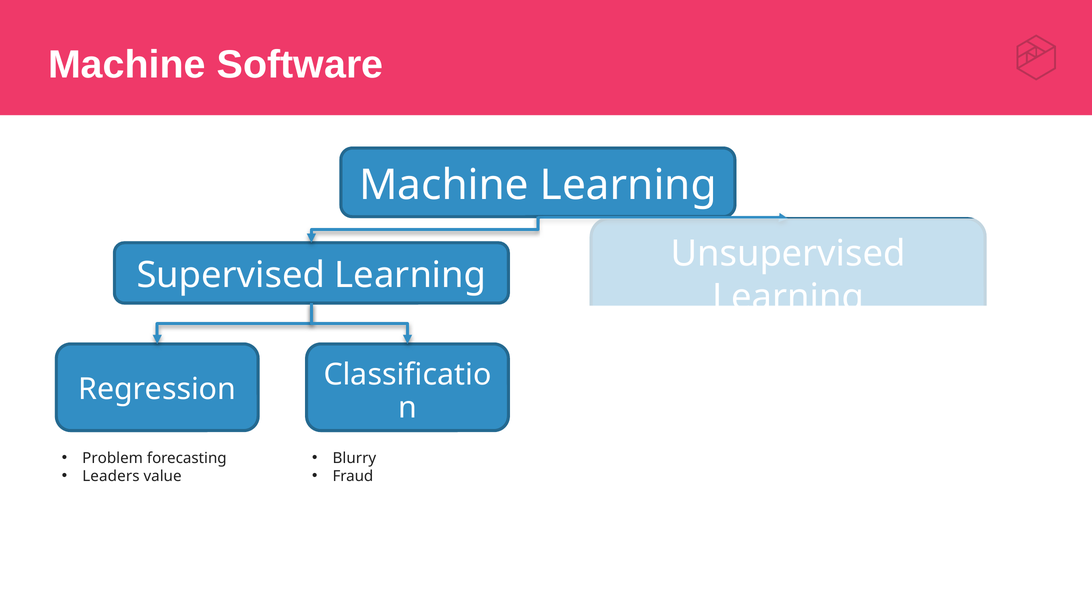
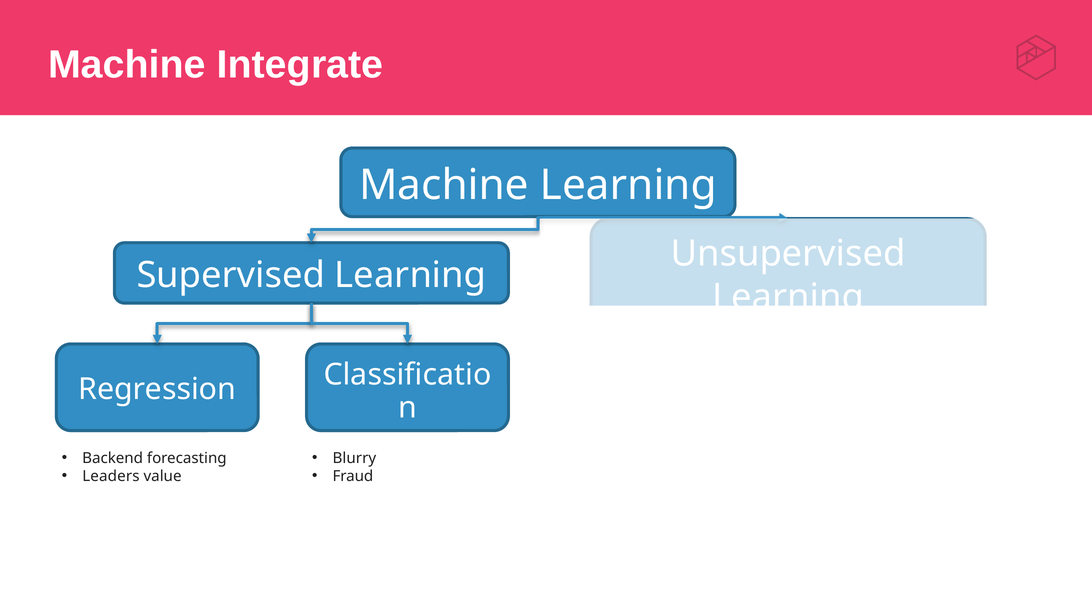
Software: Software -> Integrate (300, 65)
Problem: Problem -> Backend (113, 458)
